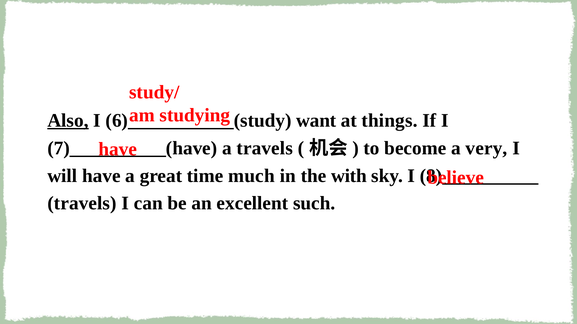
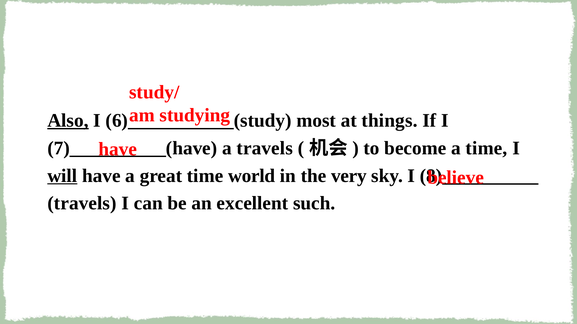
want: want -> most (316, 121)
a very: very -> time (487, 148)
will underline: none -> present (62, 176)
much: much -> world (252, 176)
with: with -> very (349, 176)
